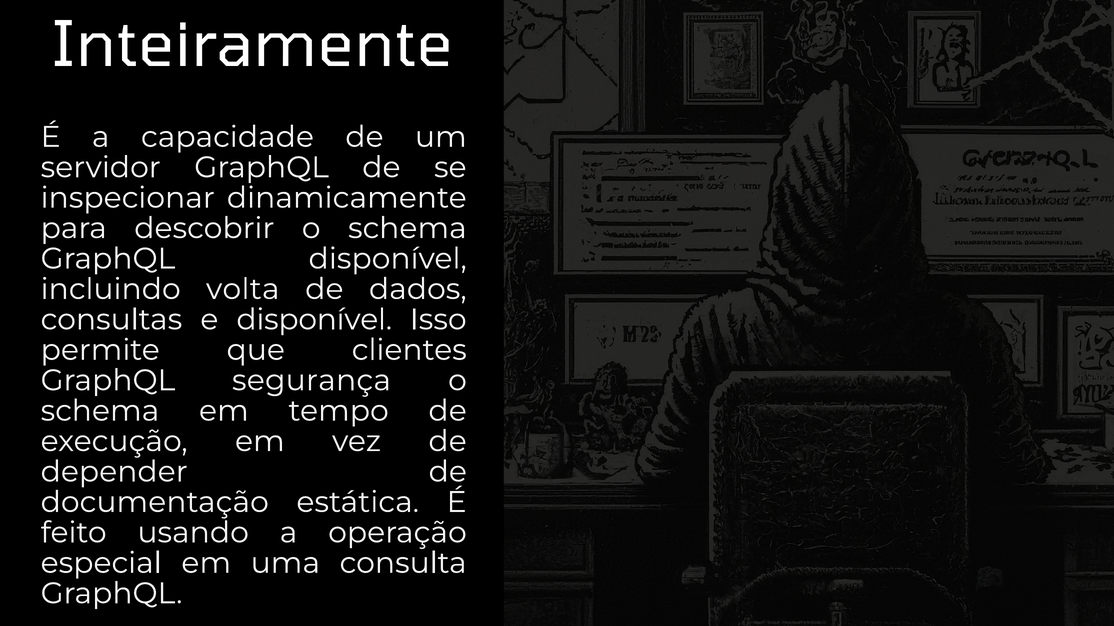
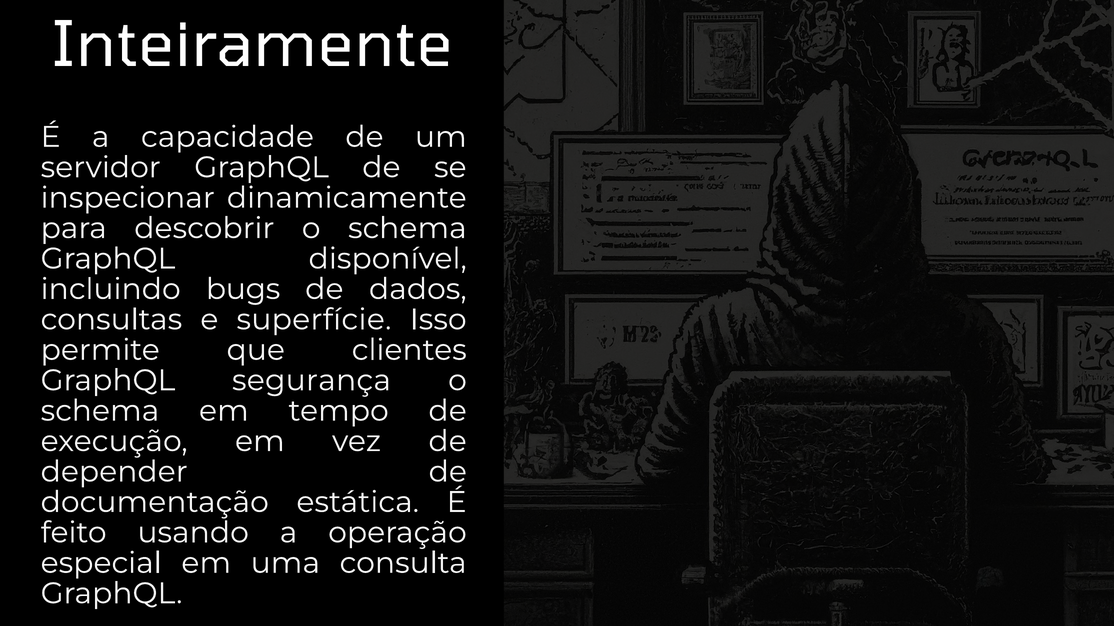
volta: volta -> bugs (243, 289)
e disponível: disponível -> superfície (314, 320)
